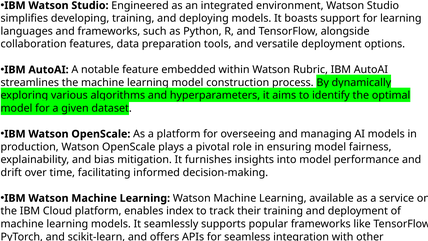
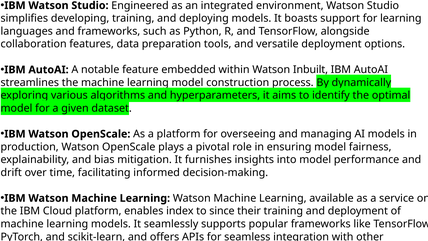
Rubric: Rubric -> Inbuilt (311, 70)
track: track -> since (222, 211)
